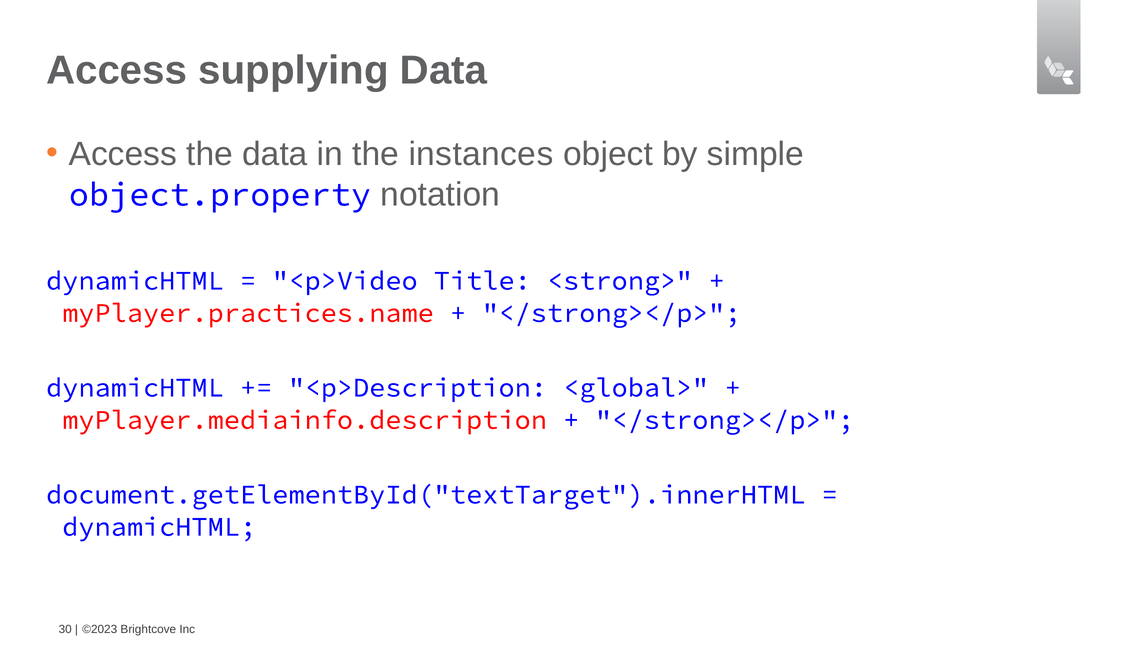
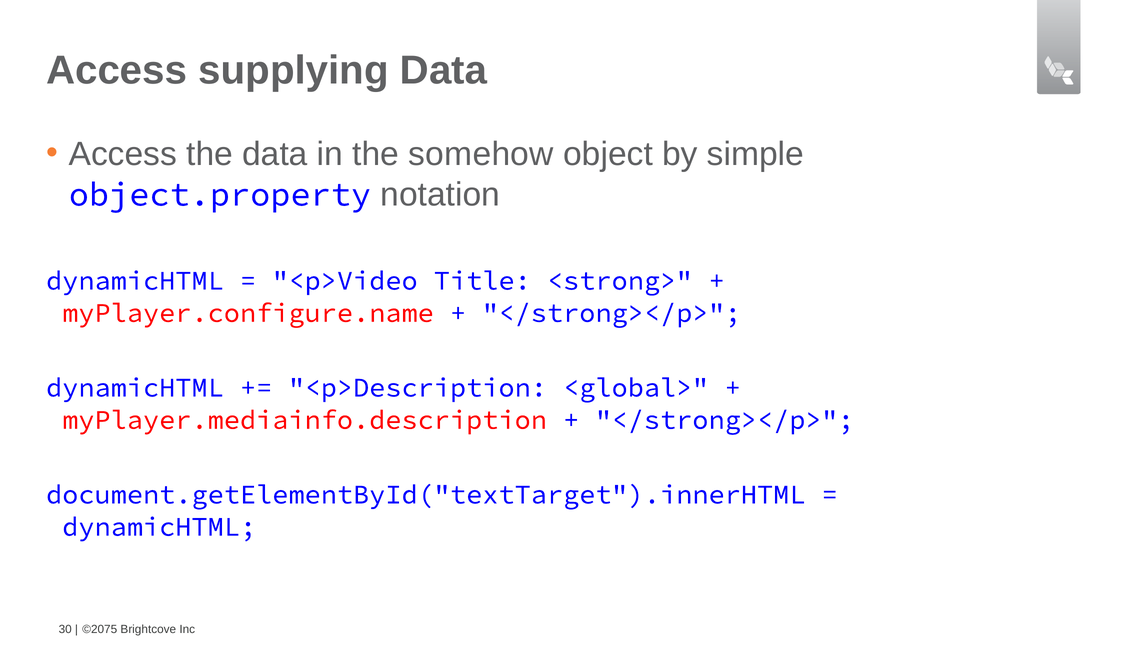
instances: instances -> somehow (481, 154)
myPlayer.practices.name: myPlayer.practices.name -> myPlayer.configure.name (248, 313)
©2023: ©2023 -> ©2075 (100, 630)
